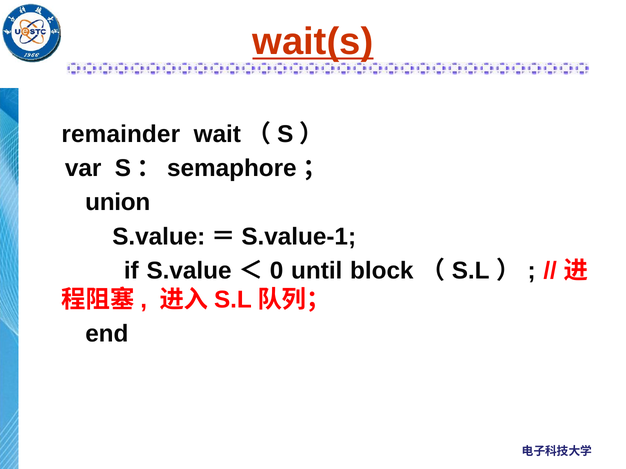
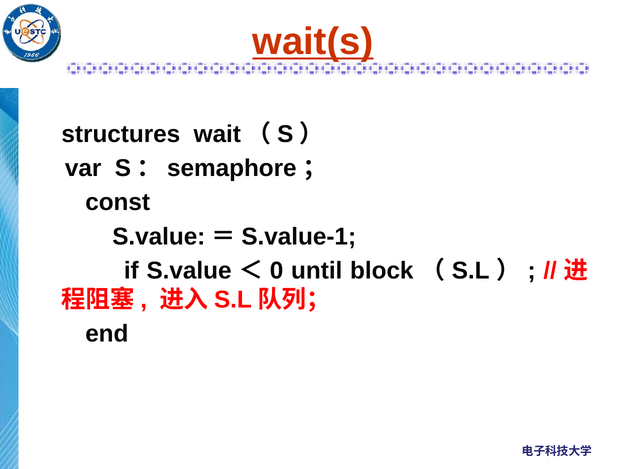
remainder: remainder -> structures (121, 134)
union: union -> const (118, 203)
